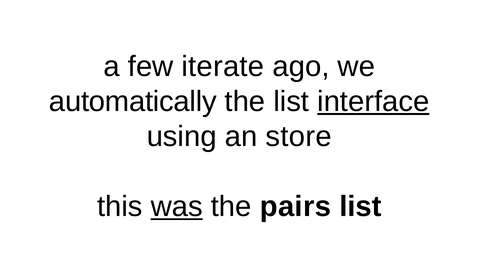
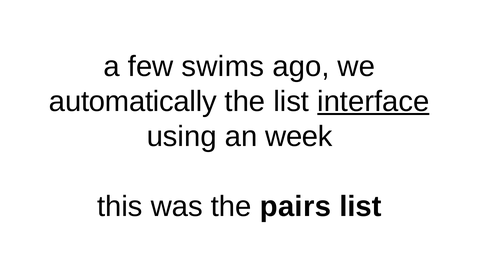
iterate: iterate -> swims (223, 67)
store: store -> week (299, 137)
was underline: present -> none (177, 207)
